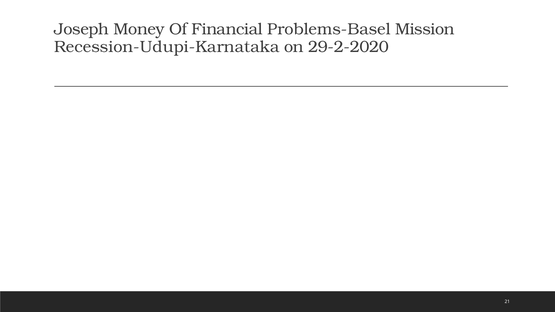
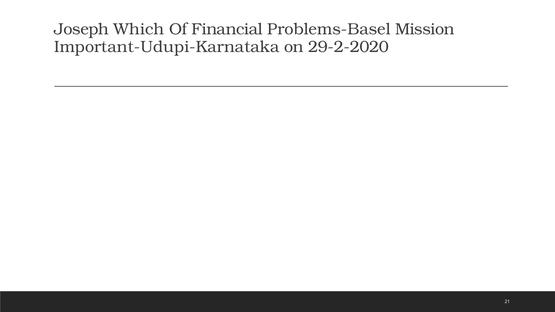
Money: Money -> Which (139, 29)
Recession-Udupi-Karnataka: Recession-Udupi-Karnataka -> Important-Udupi-Karnataka (167, 47)
